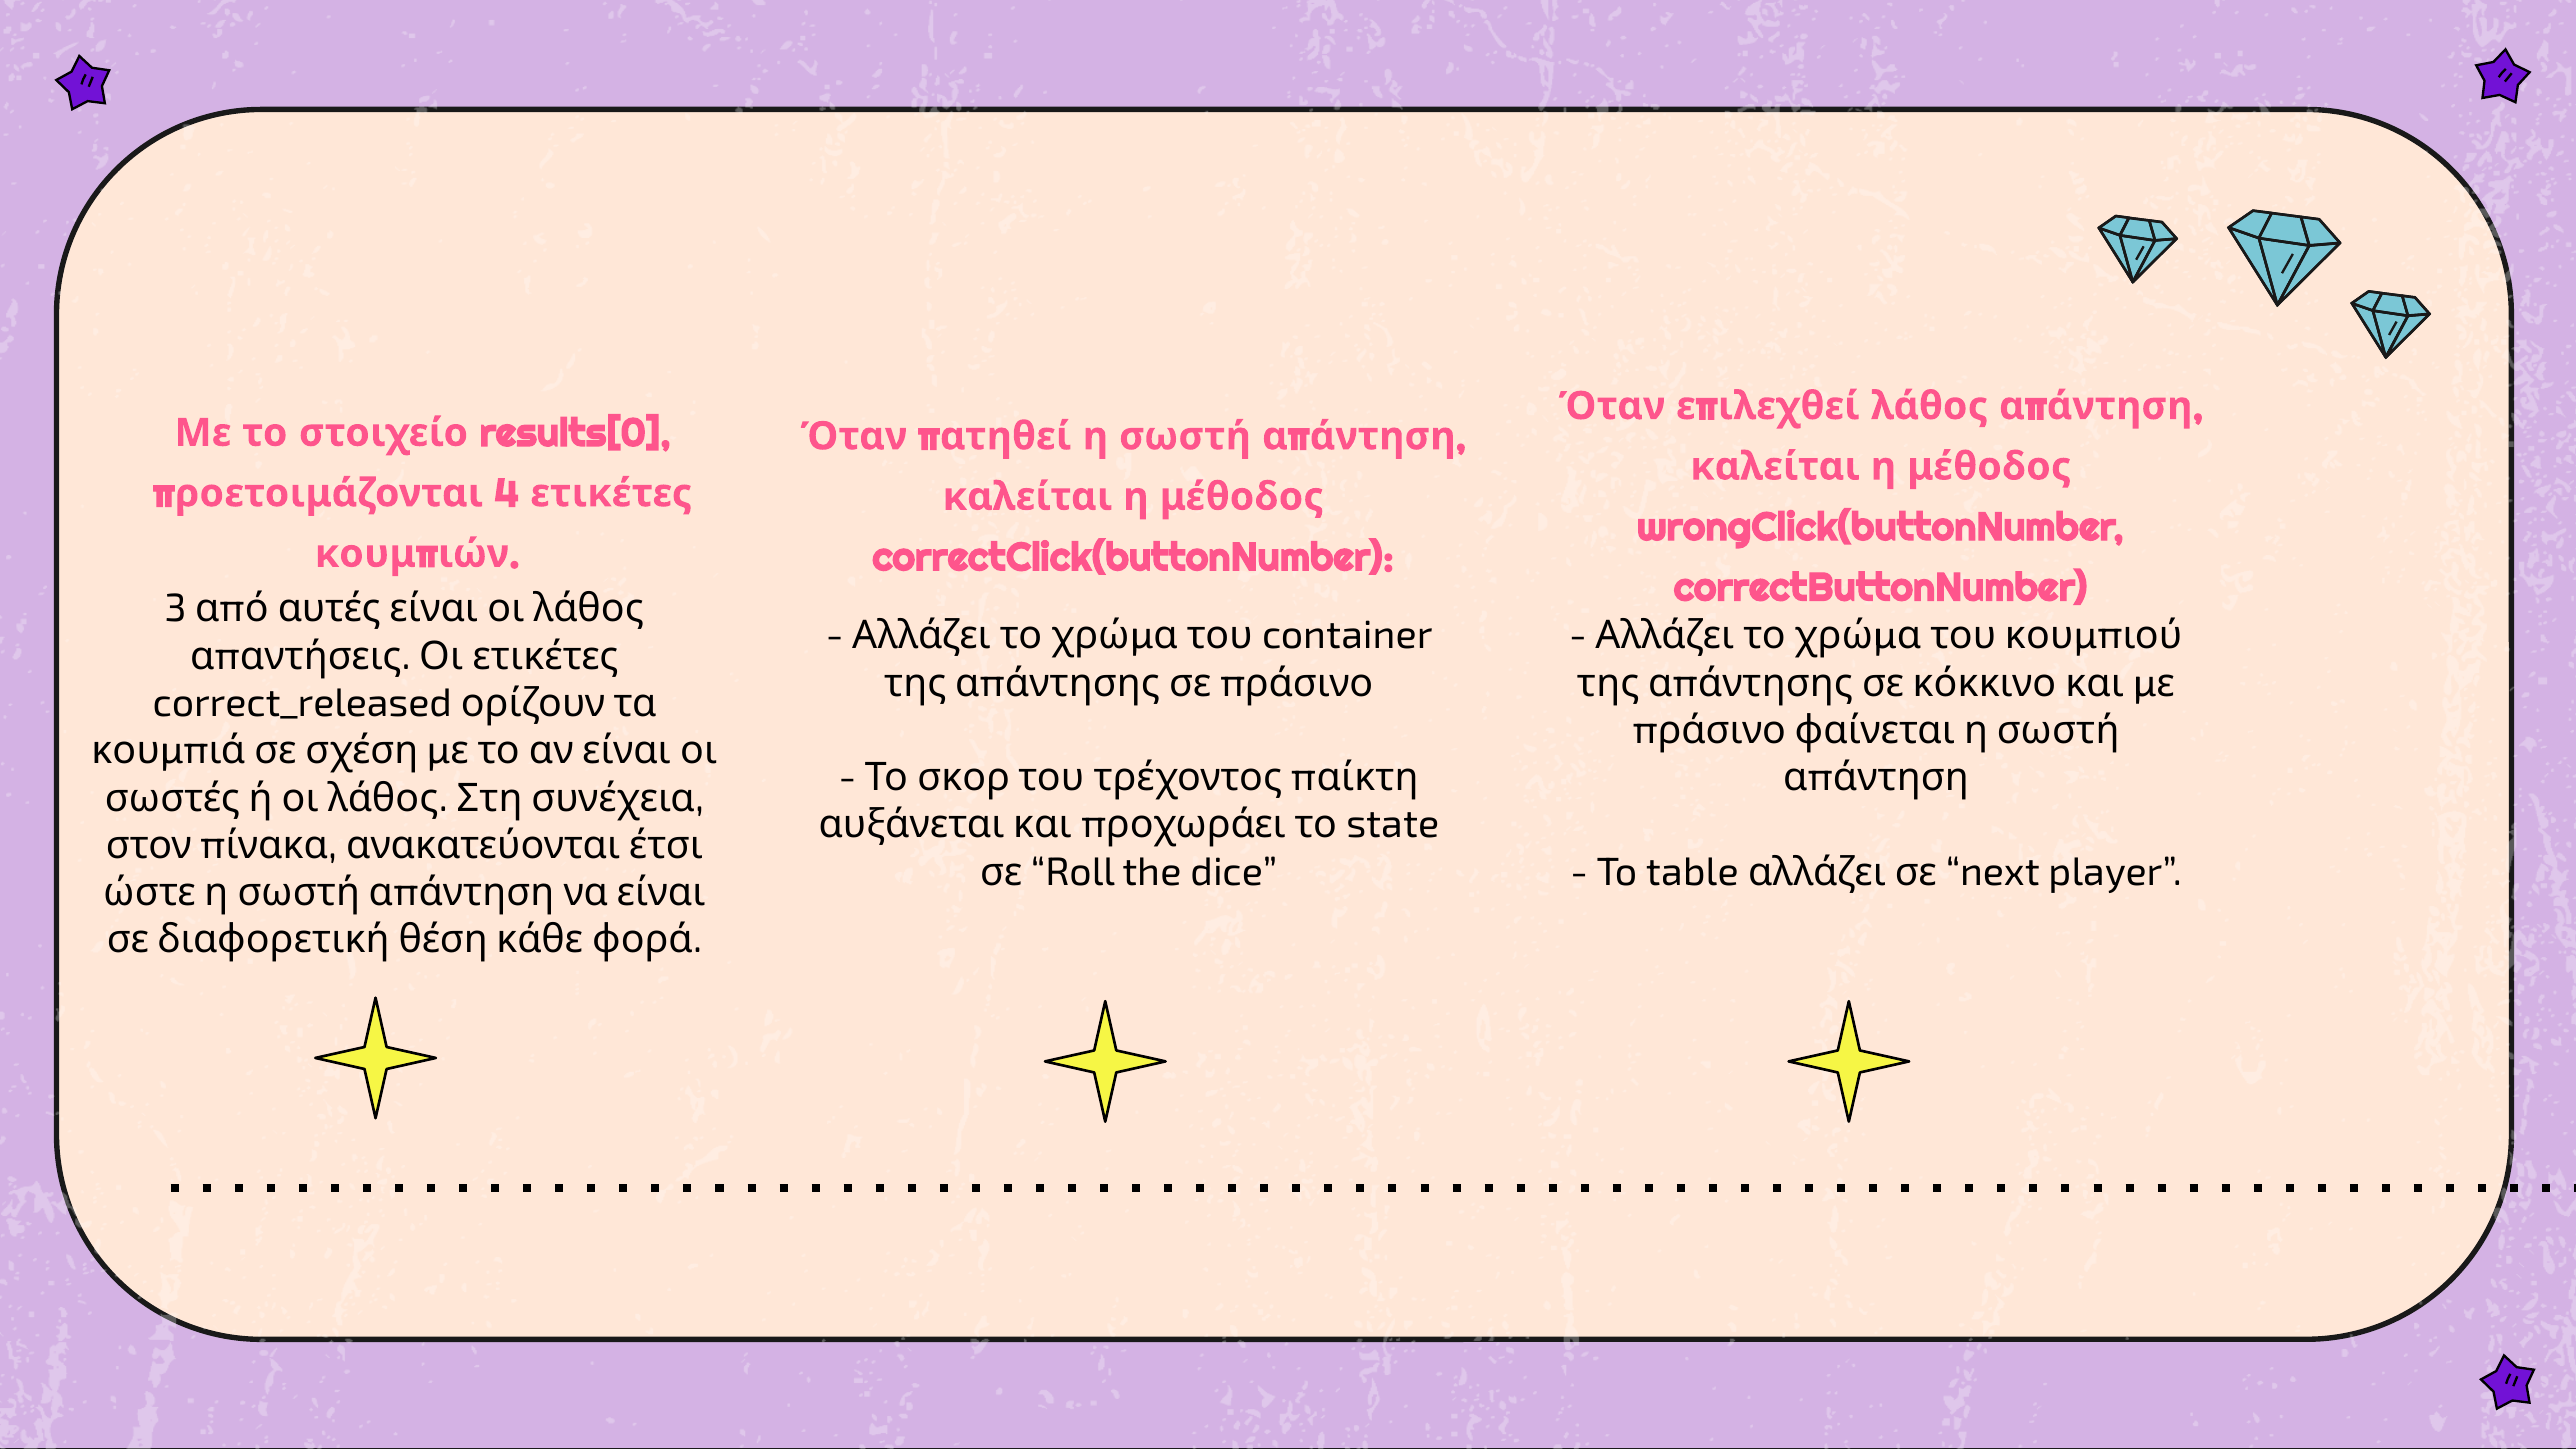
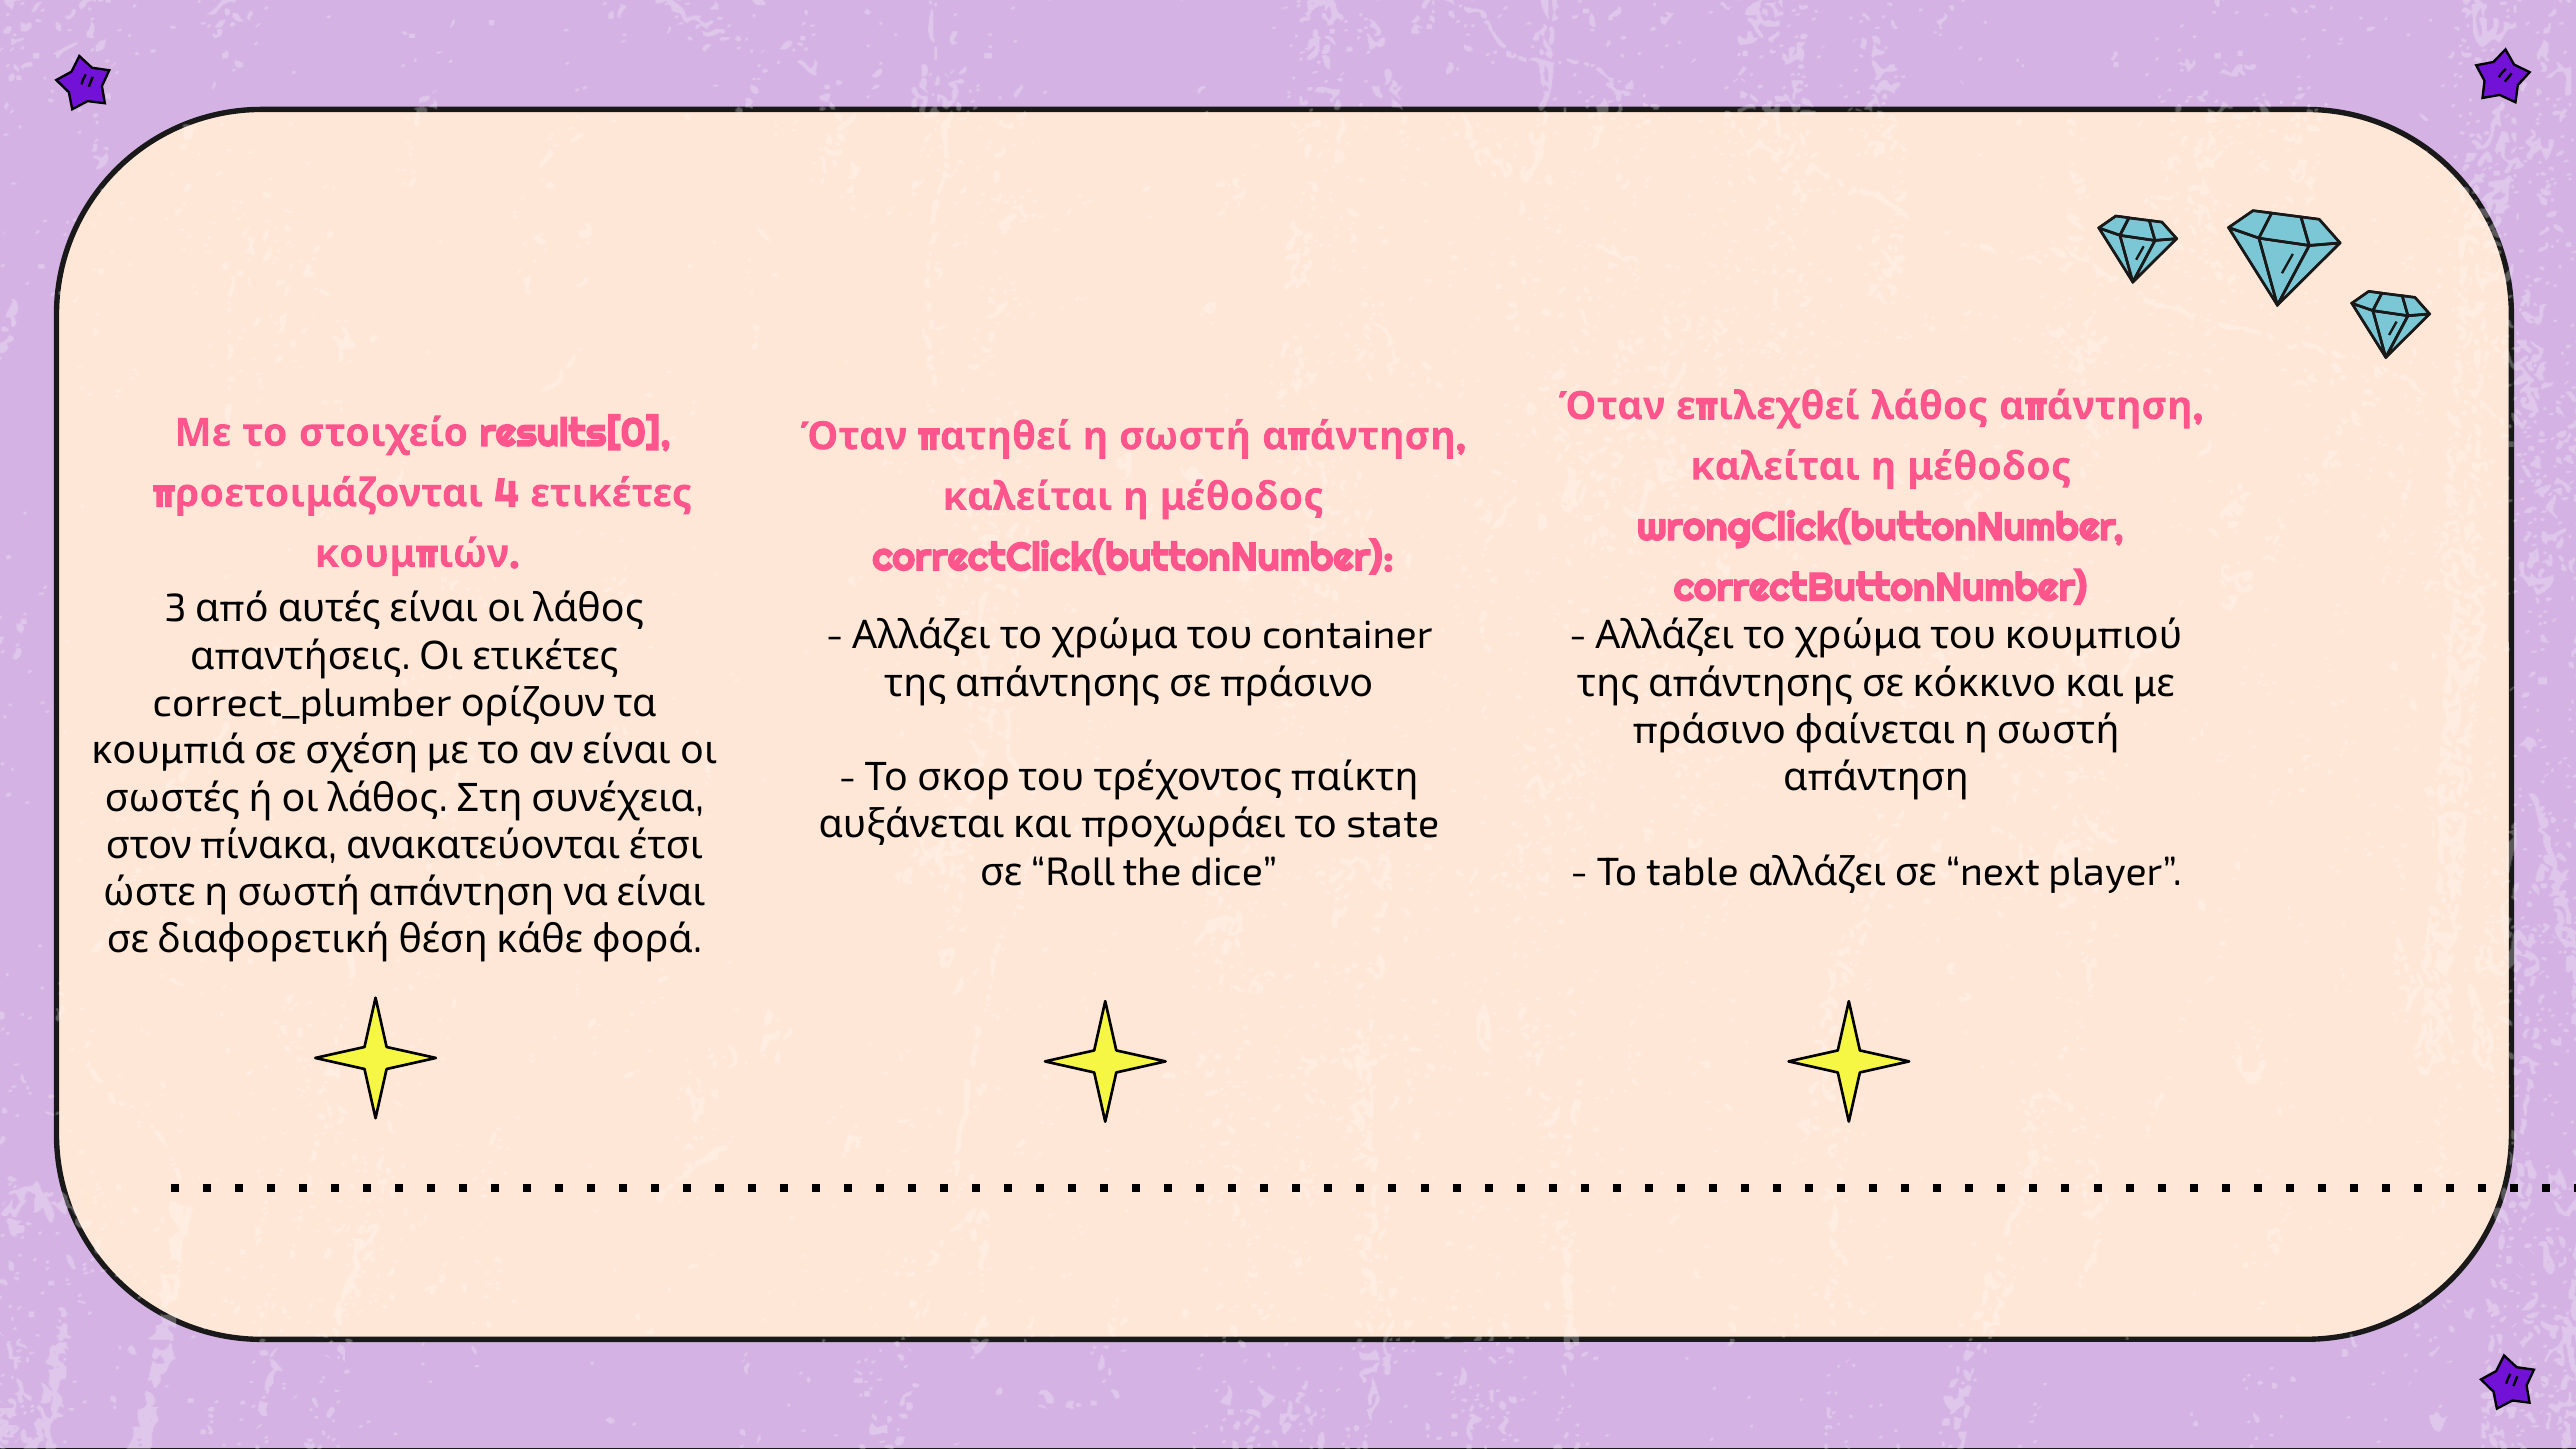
correct_released: correct_released -> correct_plumber (302, 704)
